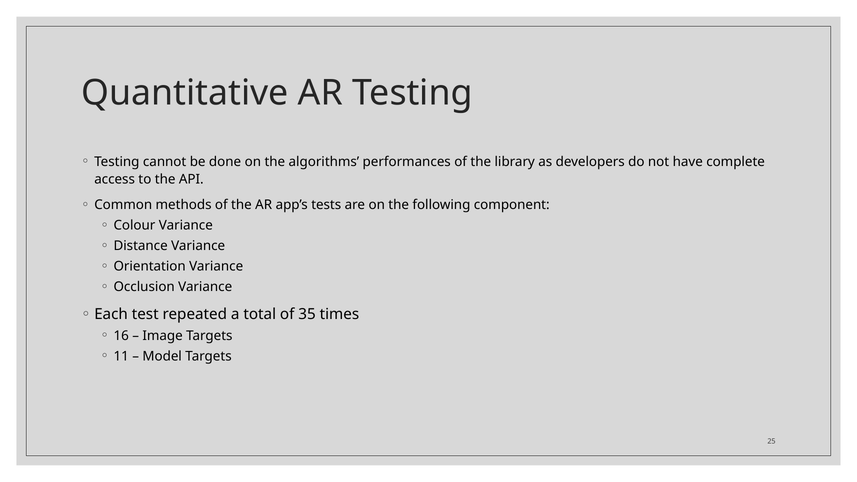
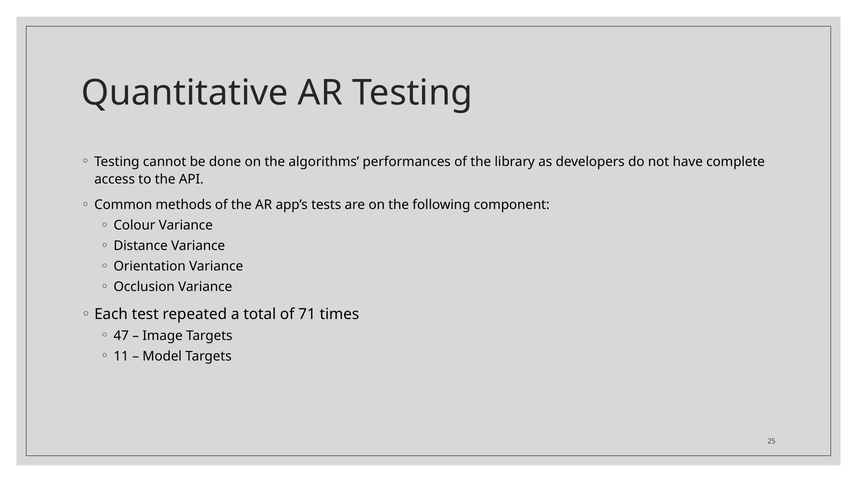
35: 35 -> 71 (307, 314)
16: 16 -> 47 (121, 336)
